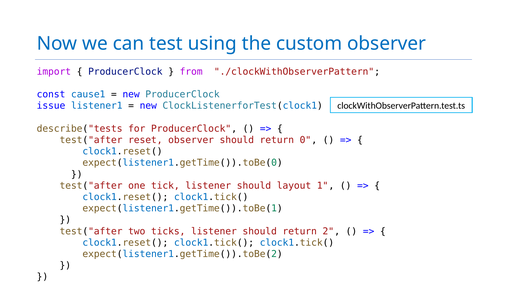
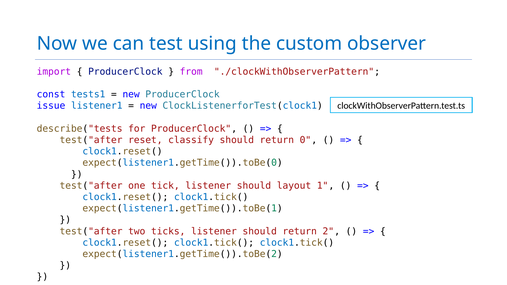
cause1: cause1 -> tests1 (88, 95)
reset observer: observer -> classify (191, 140)
